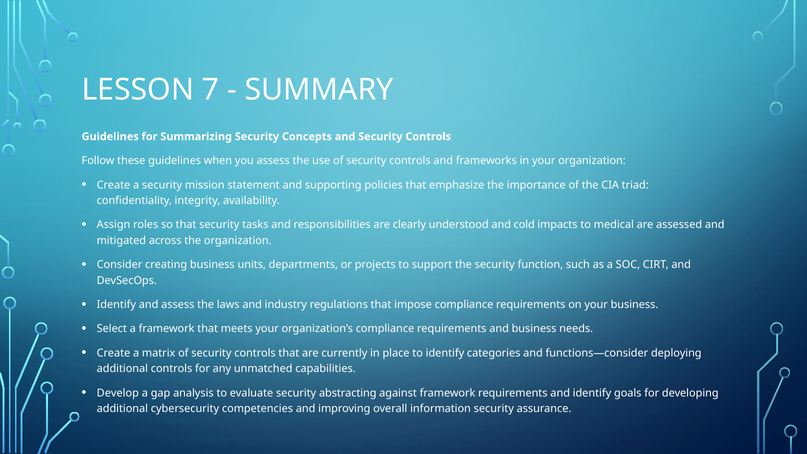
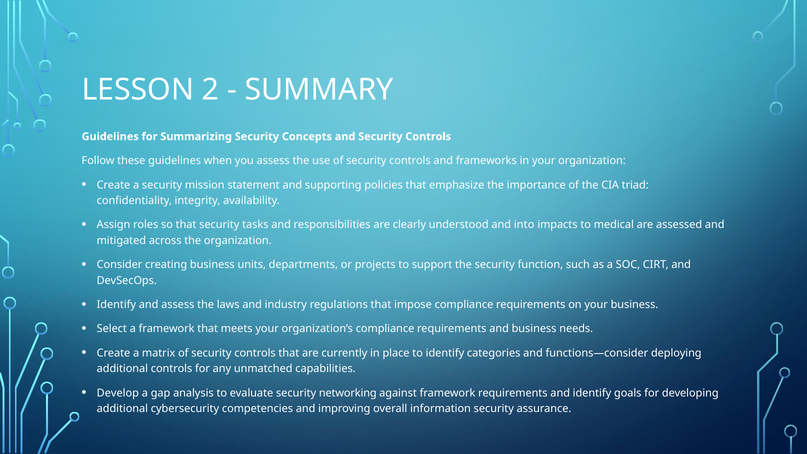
7: 7 -> 2 (211, 90)
cold: cold -> into (524, 225)
abstracting: abstracting -> networking (348, 393)
